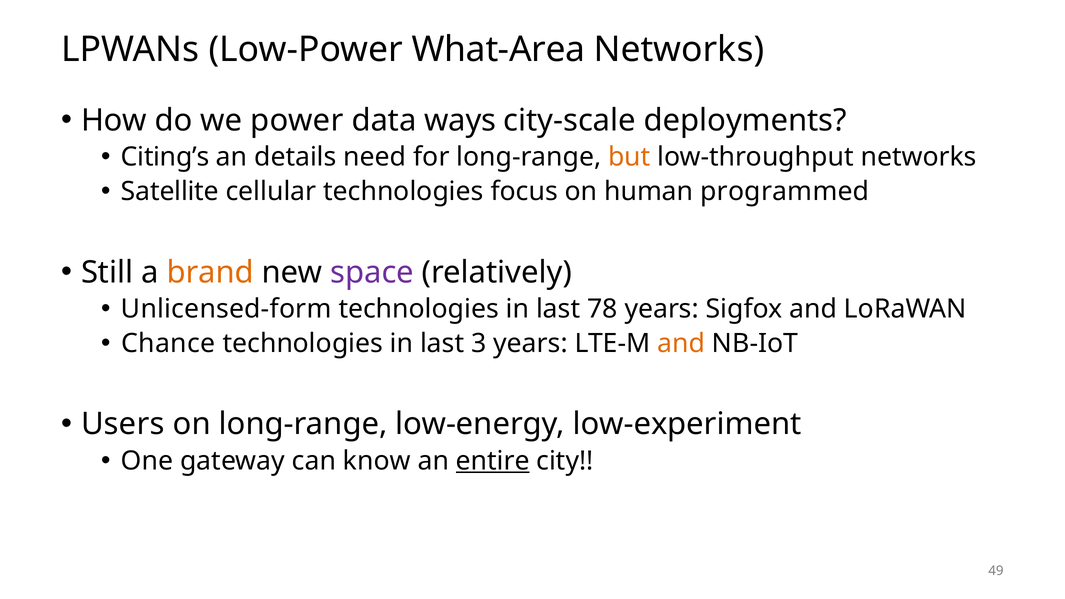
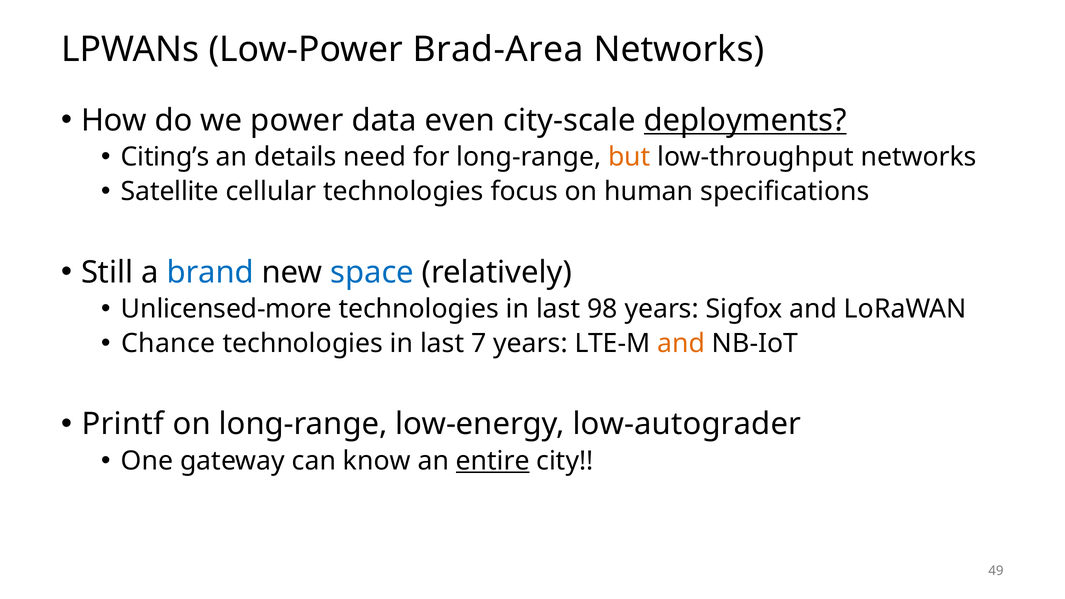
What-Area: What-Area -> Brad-Area (498, 50)
ways: ways -> even (460, 120)
deployments underline: none -> present (745, 120)
programmed: programmed -> specifications (785, 191)
brand colour: orange -> blue (210, 272)
space colour: purple -> blue (372, 272)
Unlicensed-form: Unlicensed-form -> Unlicensed-more (226, 309)
78: 78 -> 98 (602, 309)
3: 3 -> 7 (479, 343)
Users: Users -> Printf (123, 424)
low-experiment: low-experiment -> low-autograder (687, 424)
